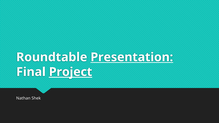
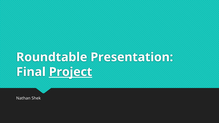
Presentation underline: present -> none (132, 57)
